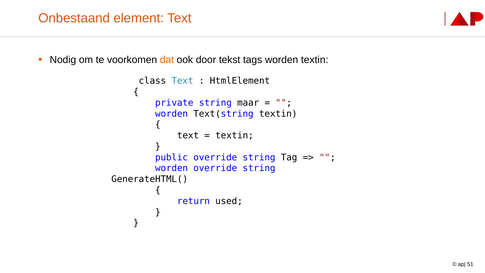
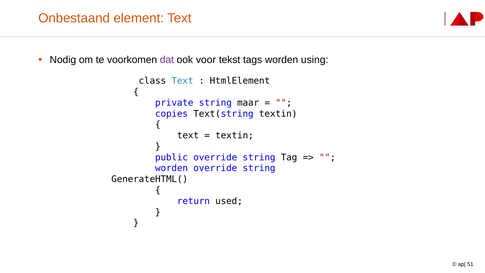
dat colour: orange -> purple (167, 60)
door: door -> voor (206, 60)
worden textin: textin -> using (315, 60)
worden: worden -> copies (172, 114)
